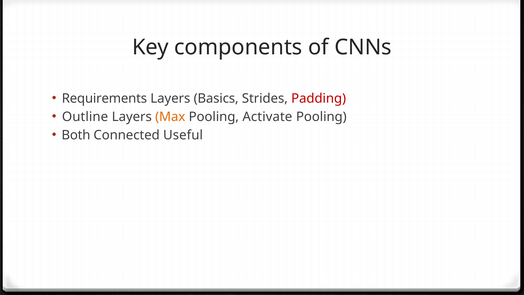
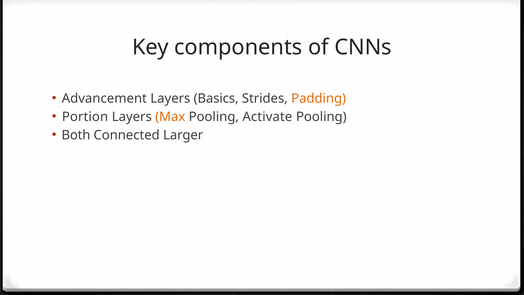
Requirements: Requirements -> Advancement (104, 98)
Padding colour: red -> orange (319, 98)
Outline: Outline -> Portion (85, 117)
Useful: Useful -> Larger (183, 135)
